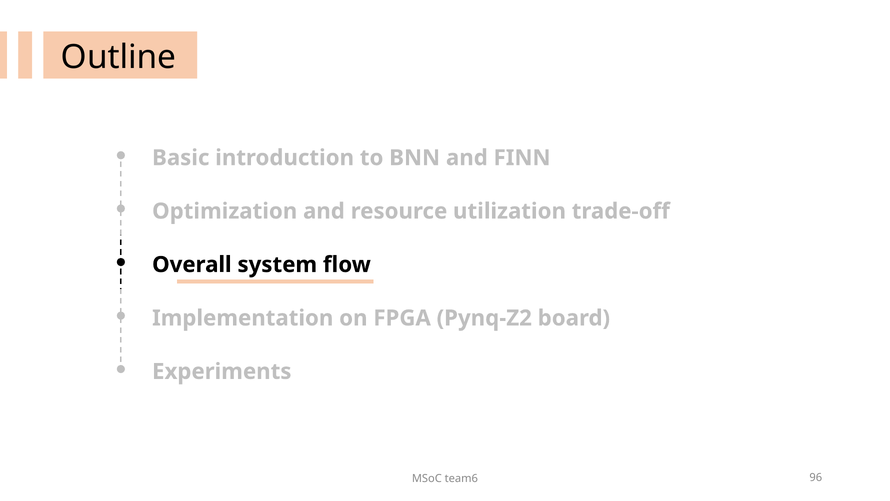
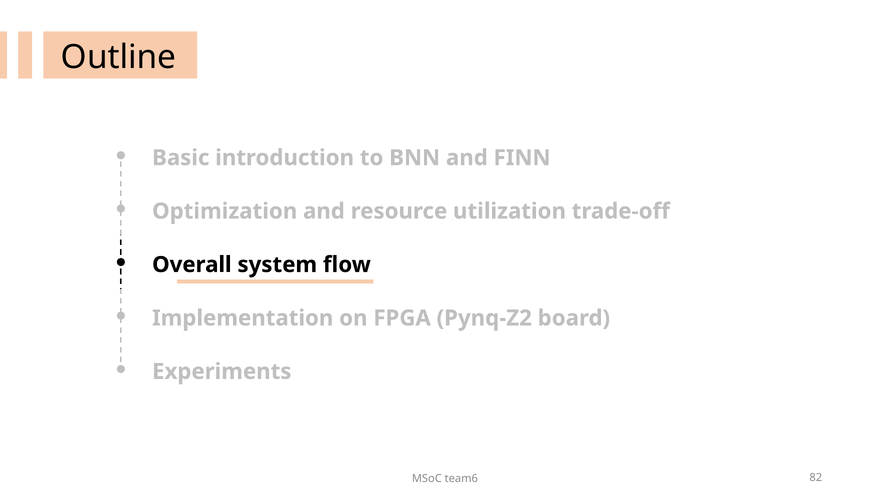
96: 96 -> 82 (816, 477)
